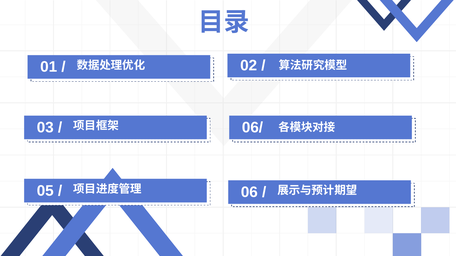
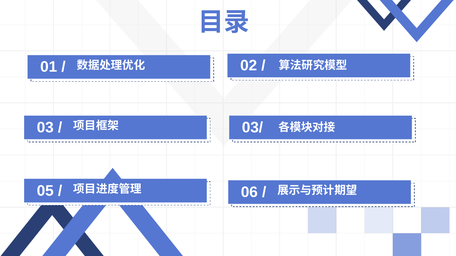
06/: 06/ -> 03/ (252, 128)
